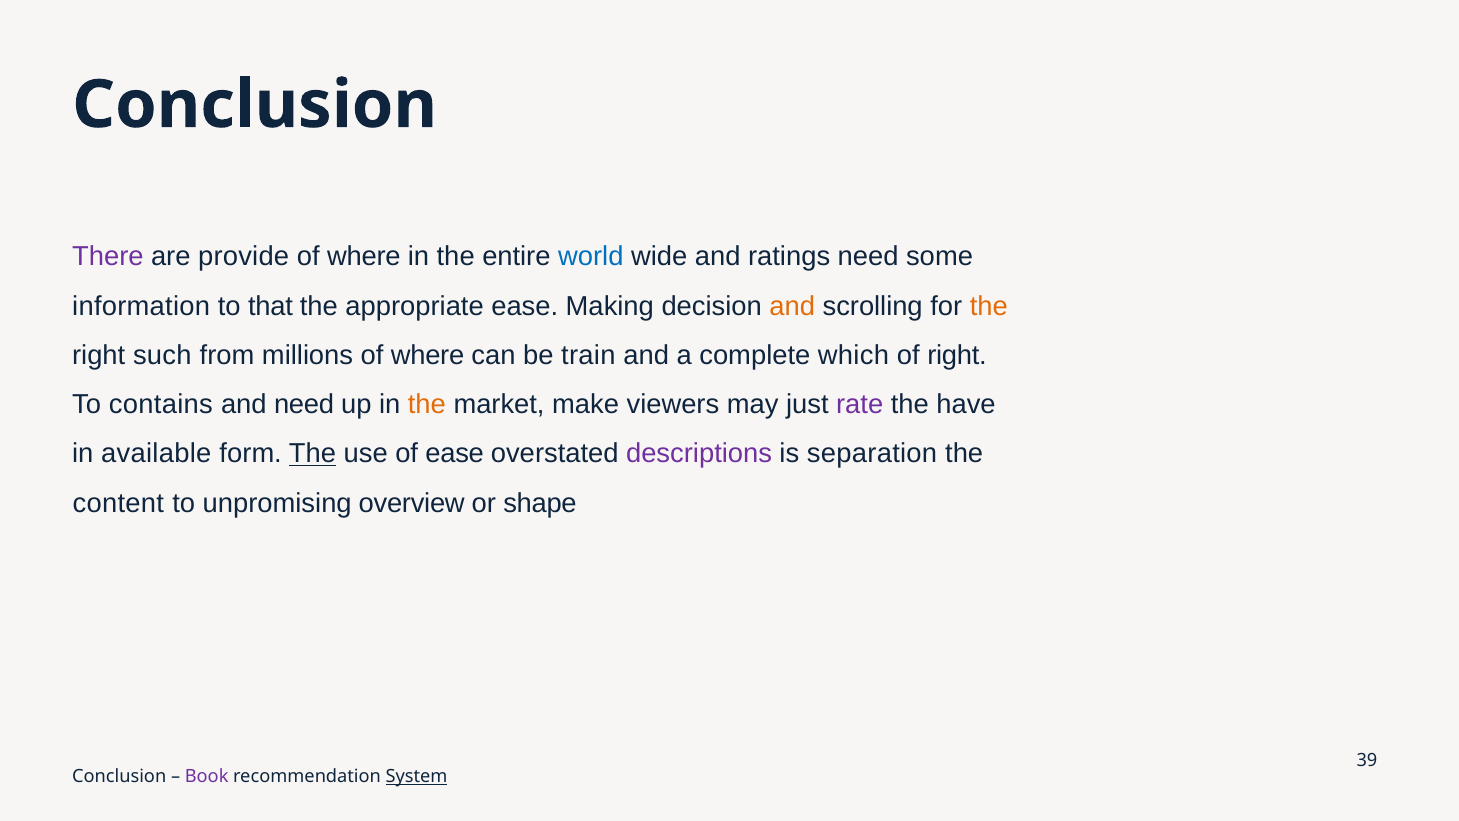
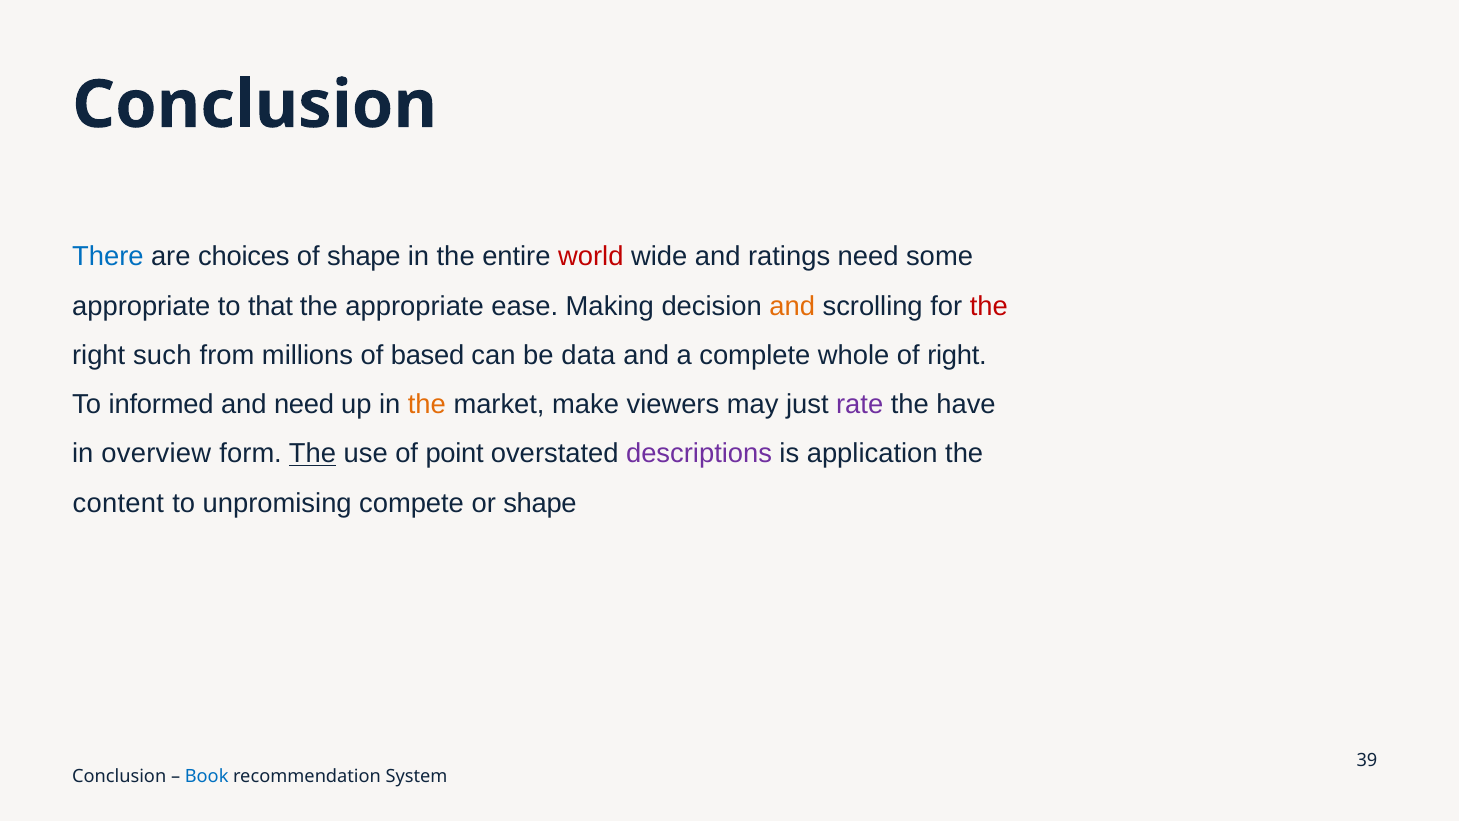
There colour: purple -> blue (108, 257)
provide: provide -> choices (244, 257)
where: where -> shape (364, 257)
world colour: blue -> red (591, 257)
information: information -> appropriate (141, 306)
the colour: orange -> red (989, 306)
millions of where: where -> based (428, 355)
train: train -> data (588, 355)
which: which -> whole (854, 355)
contains: contains -> informed (161, 404)
available: available -> overview (156, 454)
of ease: ease -> point (455, 454)
separation: separation -> application (872, 454)
overview: overview -> compete (412, 503)
Book colour: purple -> blue (207, 776)
System underline: present -> none (417, 776)
